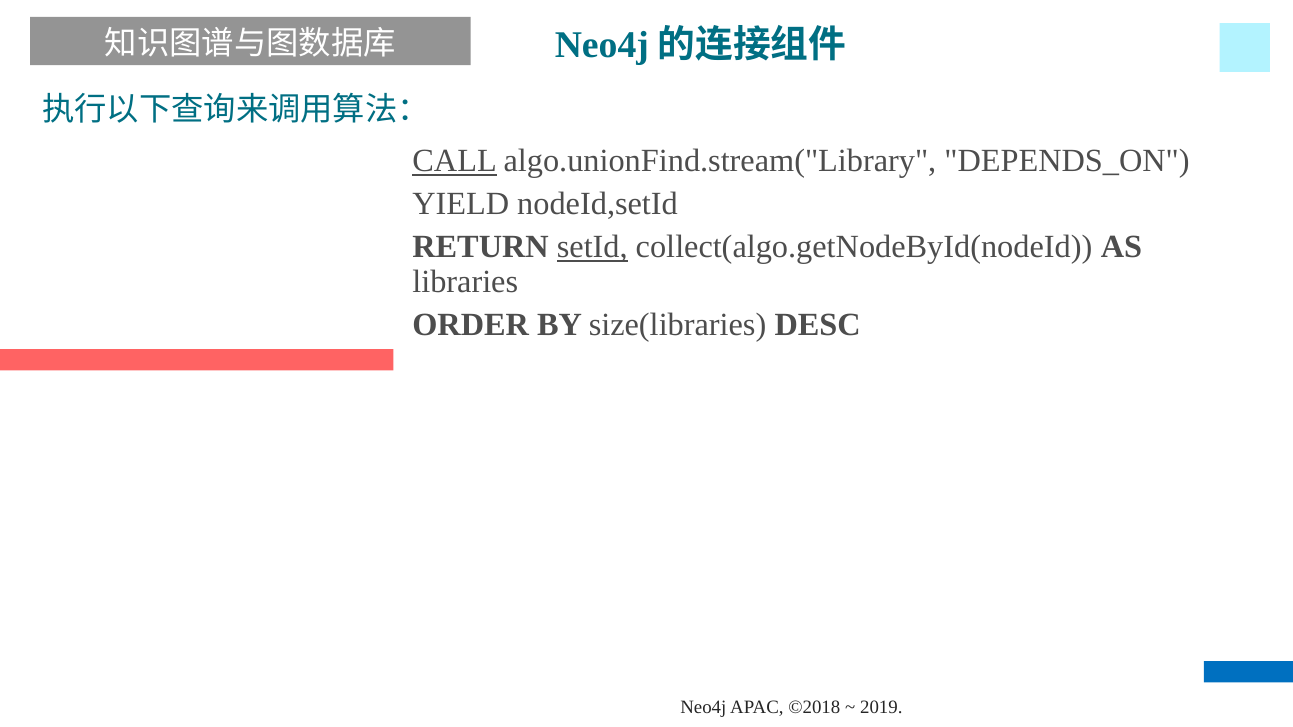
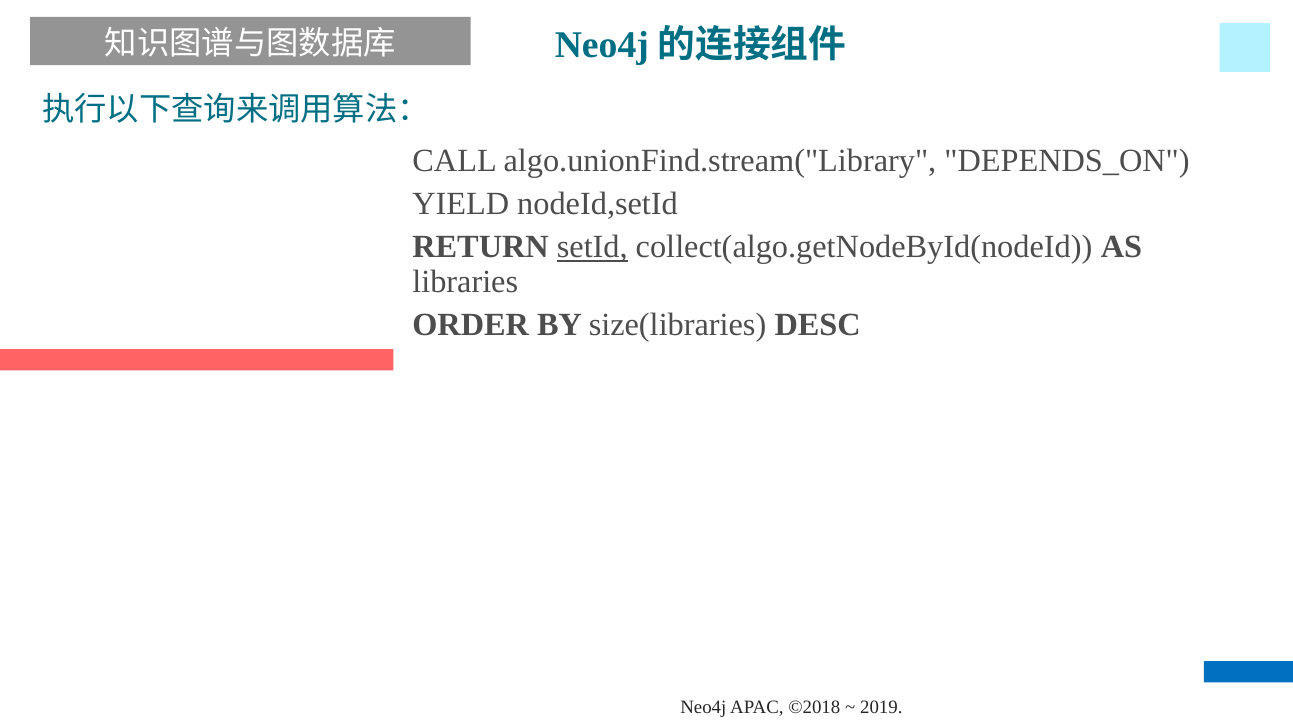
CALL underline: present -> none (455, 161)
